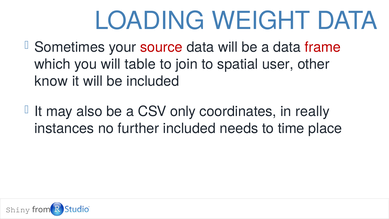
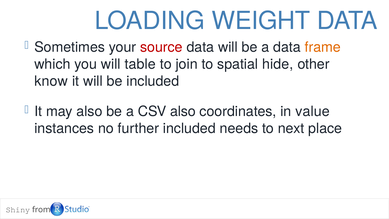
frame colour: red -> orange (323, 47)
user: user -> hide (278, 64)
CSV only: only -> also (183, 111)
really: really -> value (313, 111)
time: time -> next (291, 128)
